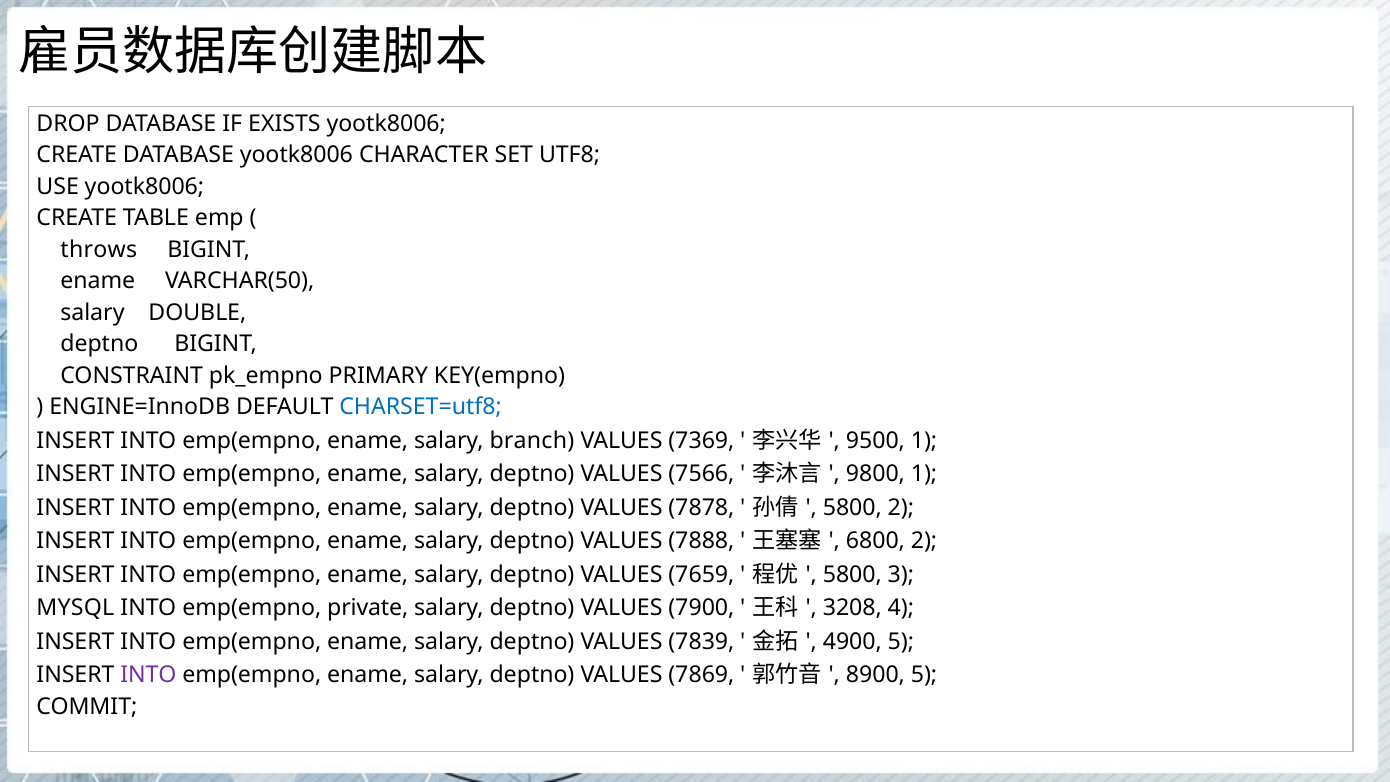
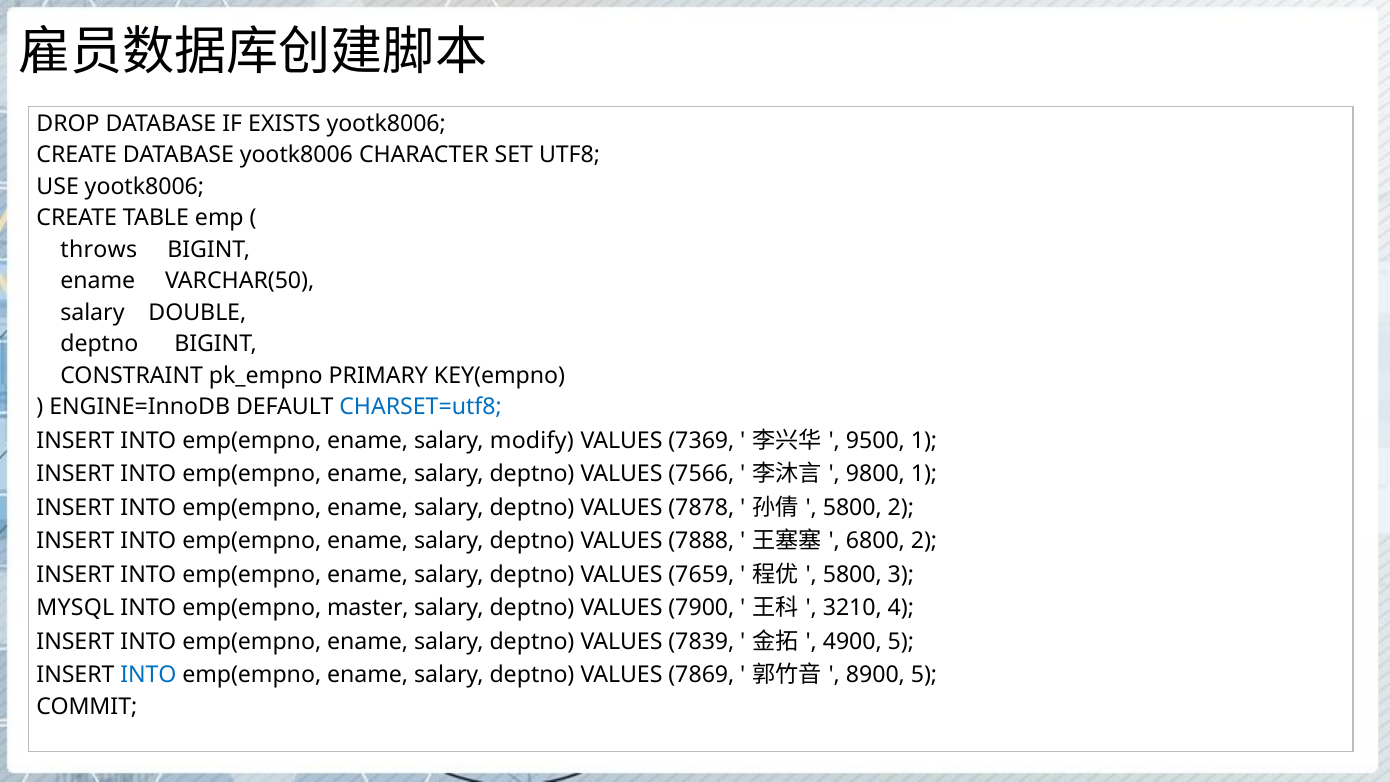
branch: branch -> modify (532, 440)
private: private -> master (368, 608)
3208: 3208 -> 3210 (852, 608)
INTO colour: purple -> blue (148, 675)
